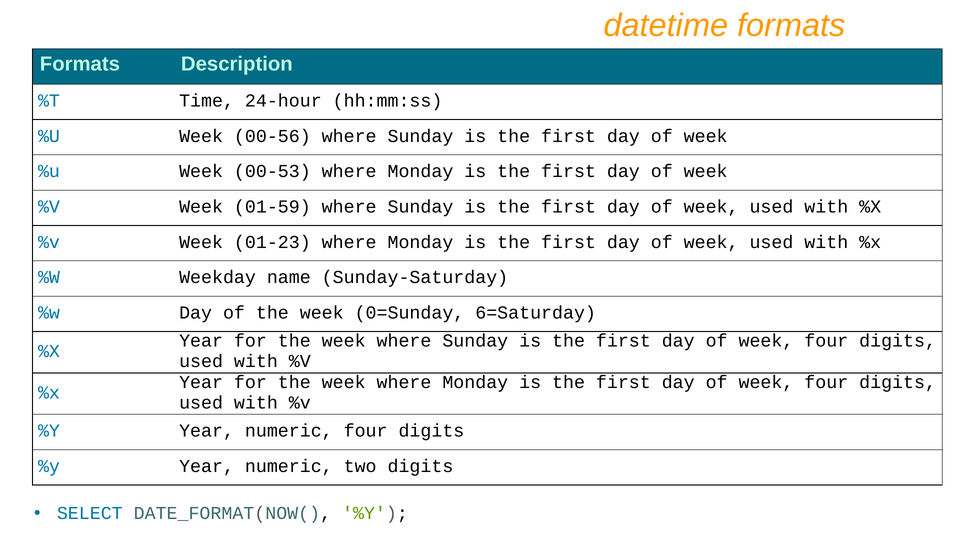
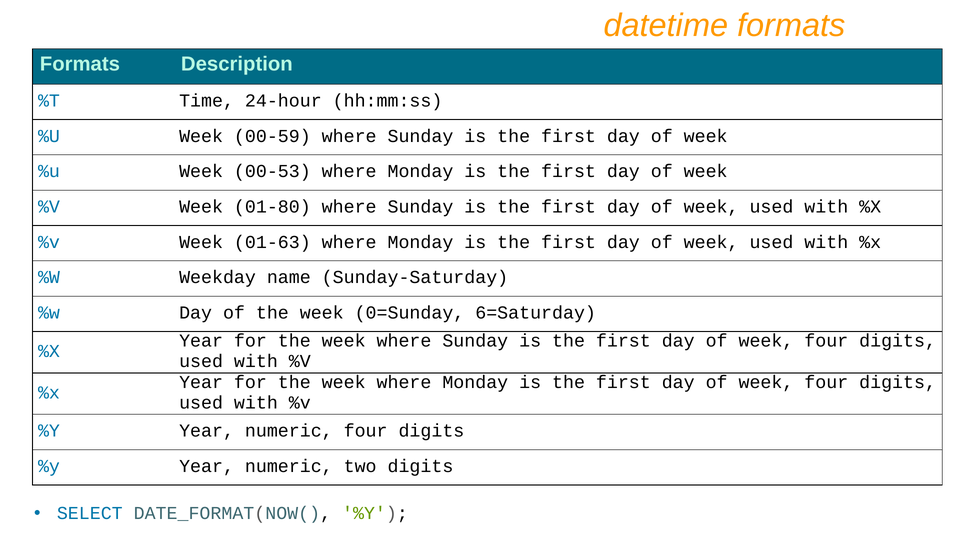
00-56: 00-56 -> 00-59 (272, 136)
01-59: 01-59 -> 01-80 (272, 207)
01-23: 01-23 -> 01-63 (272, 242)
